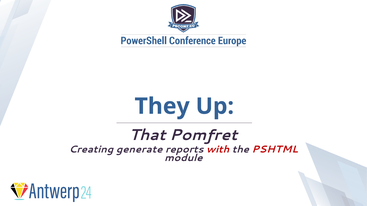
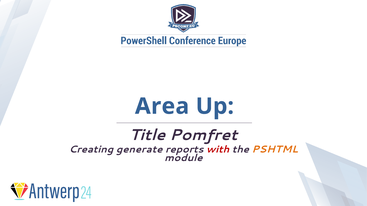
They: They -> Area (162, 106)
That: That -> Title (147, 135)
PSHTML colour: red -> orange (275, 150)
